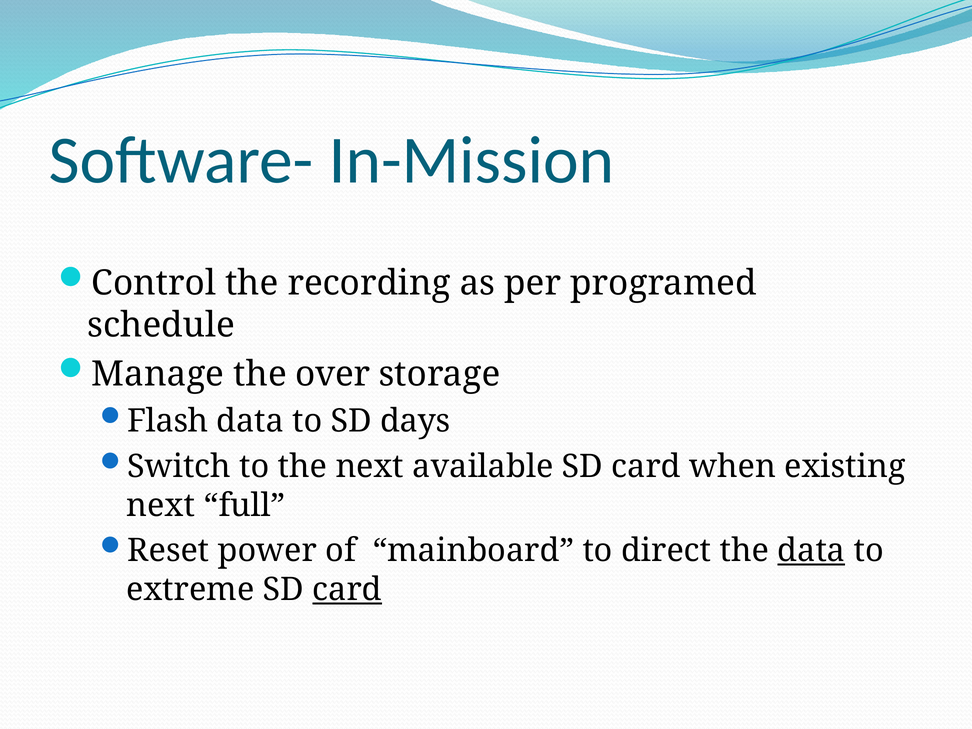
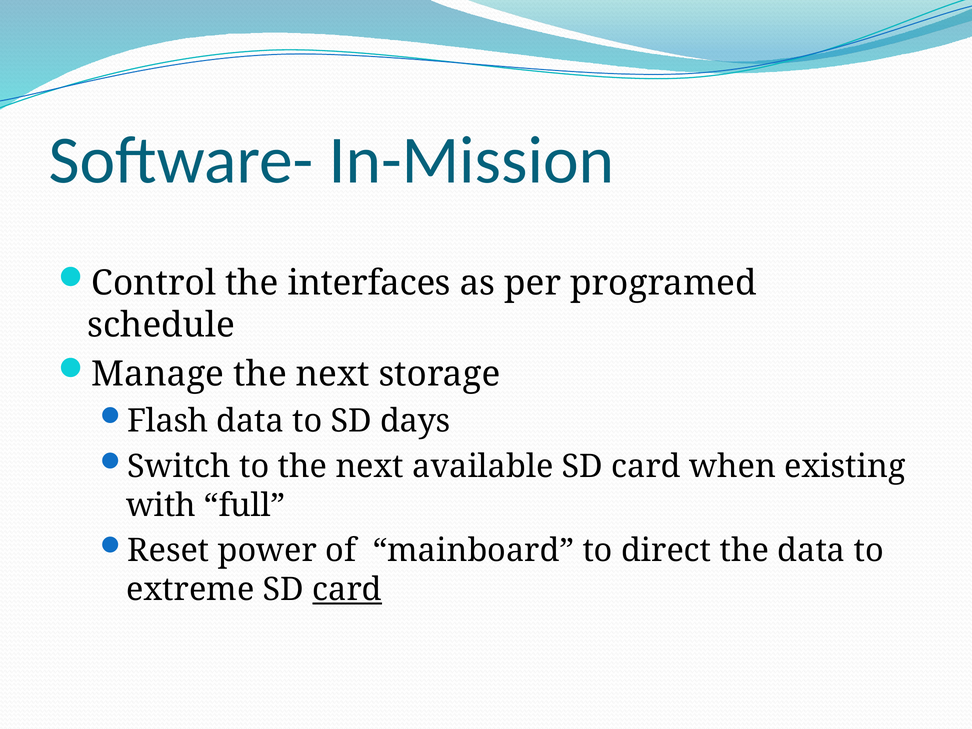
recording: recording -> interfaces (369, 283)
Manage the over: over -> next (333, 374)
next: next -> with (161, 505)
data underline: present -> none (811, 551)
